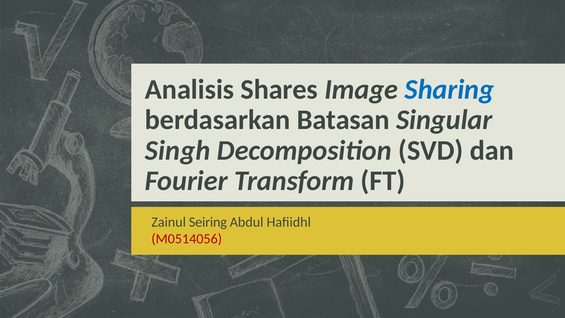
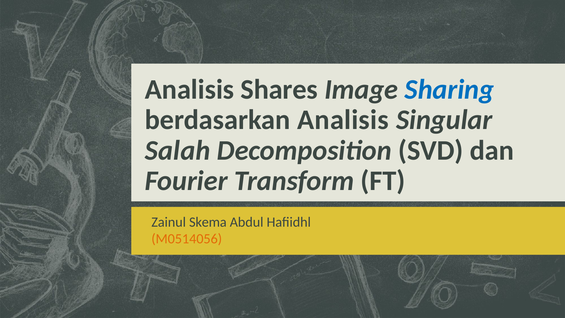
berdasarkan Batasan: Batasan -> Analisis (343, 120)
Singh: Singh -> Salah (178, 150)
Seiring: Seiring -> Skema (208, 222)
M0514056 colour: red -> orange (187, 239)
